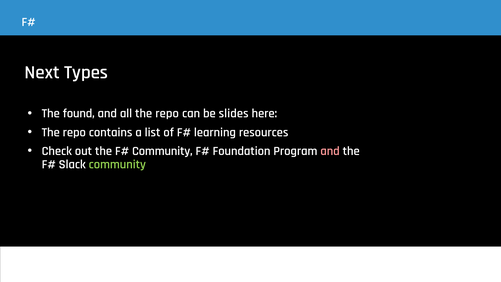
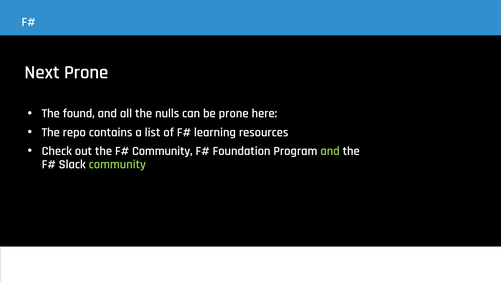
Next Types: Types -> Prone (86, 72)
all the repo: repo -> nulls (167, 113)
be slides: slides -> prone (234, 113)
and colour: pink -> light green (330, 151)
